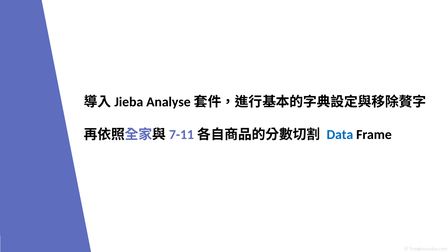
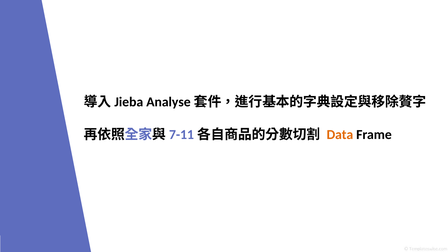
Data colour: blue -> orange (340, 135)
